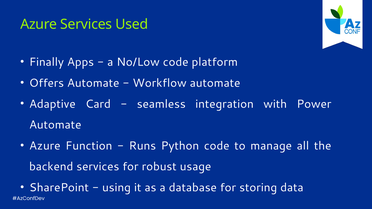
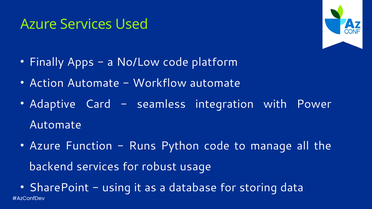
Offers: Offers -> Action (46, 83)
